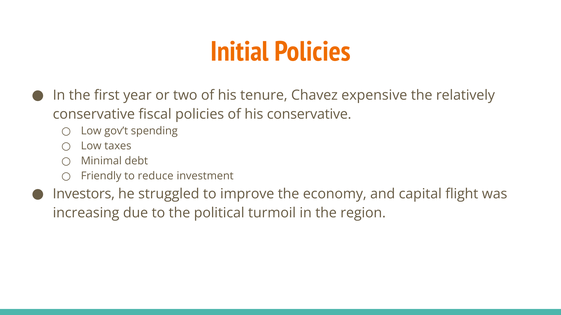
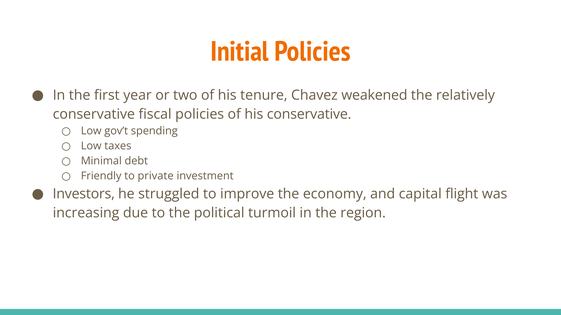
expensive: expensive -> weakened (374, 95)
reduce: reduce -> private (156, 176)
